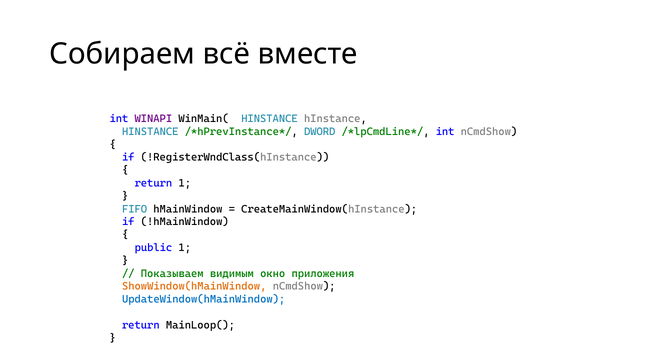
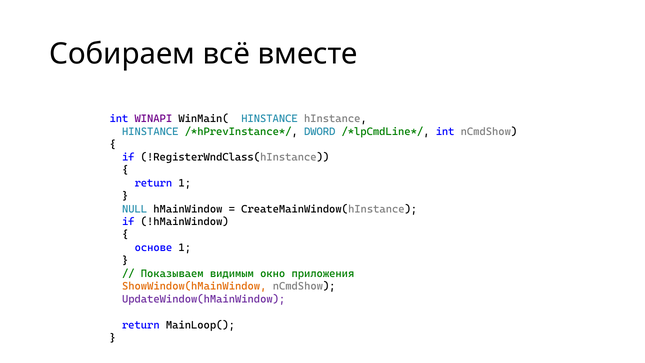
FIFO: FIFO -> NULL (135, 209)
public: public -> основе (153, 248)
UpdateWindow(hMainWindow colour: blue -> purple (204, 299)
